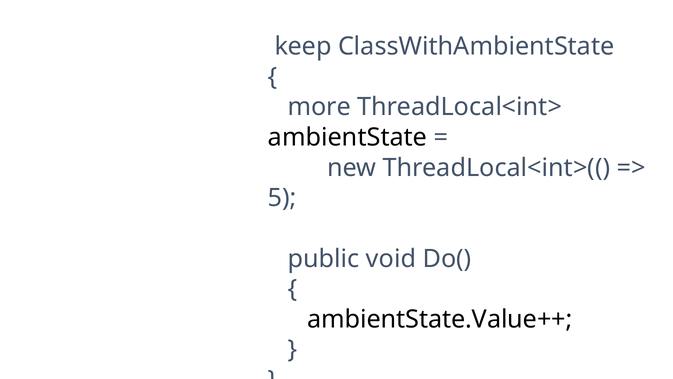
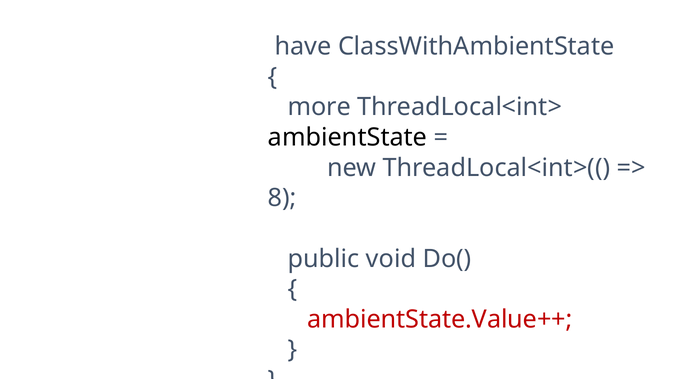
keep: keep -> have (303, 46)
5: 5 -> 8 (282, 198)
ambientState.Value++ colour: black -> red (440, 319)
